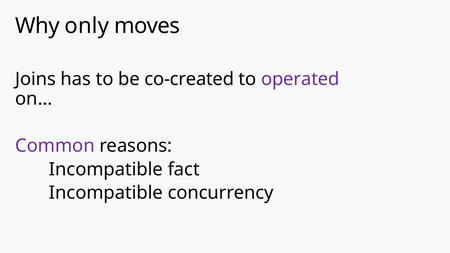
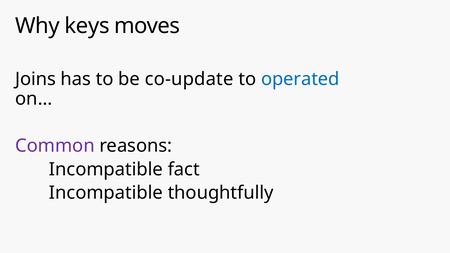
only: only -> keys (87, 26)
co-created: co-created -> co-update (189, 79)
operated colour: purple -> blue (300, 79)
concurrency: concurrency -> thoughtfully (221, 193)
